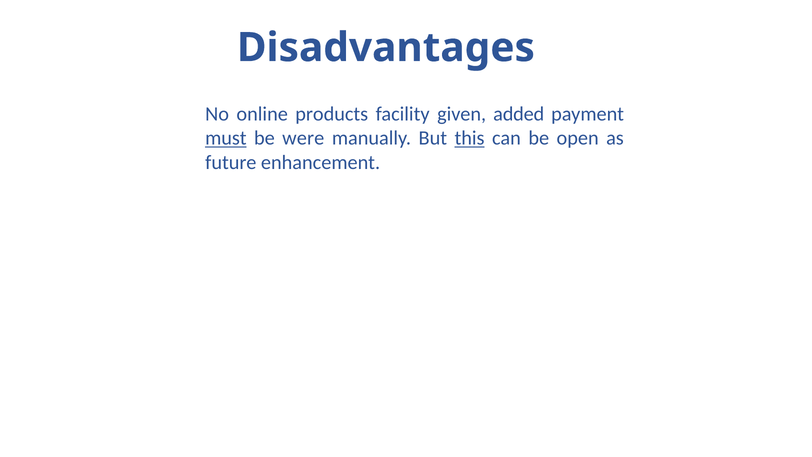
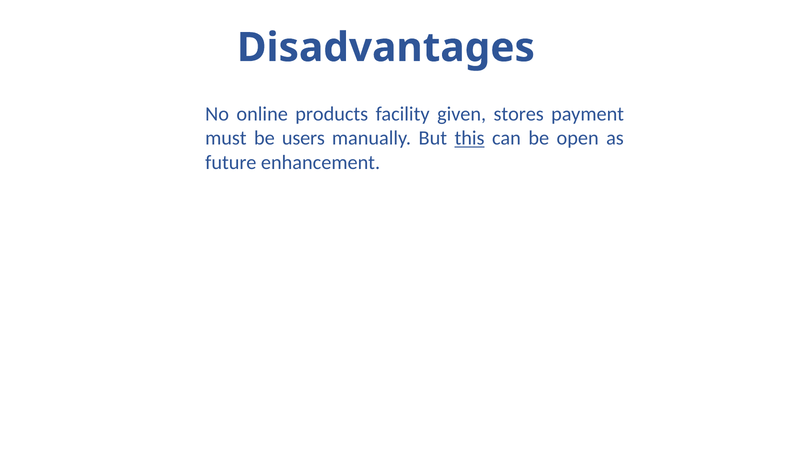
added: added -> stores (519, 114)
must underline: present -> none (226, 138)
were: were -> users (303, 138)
